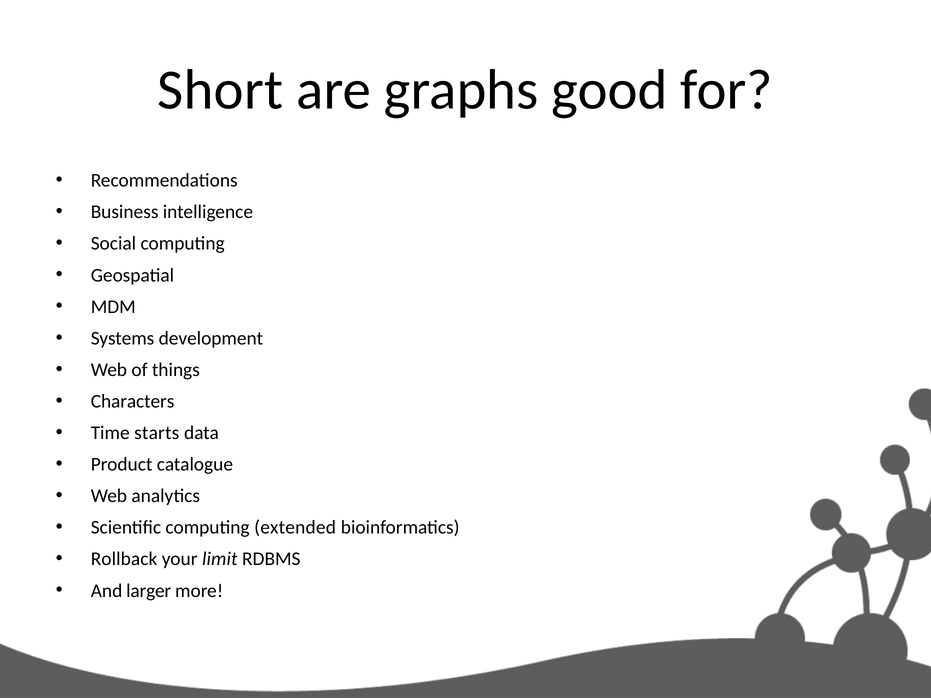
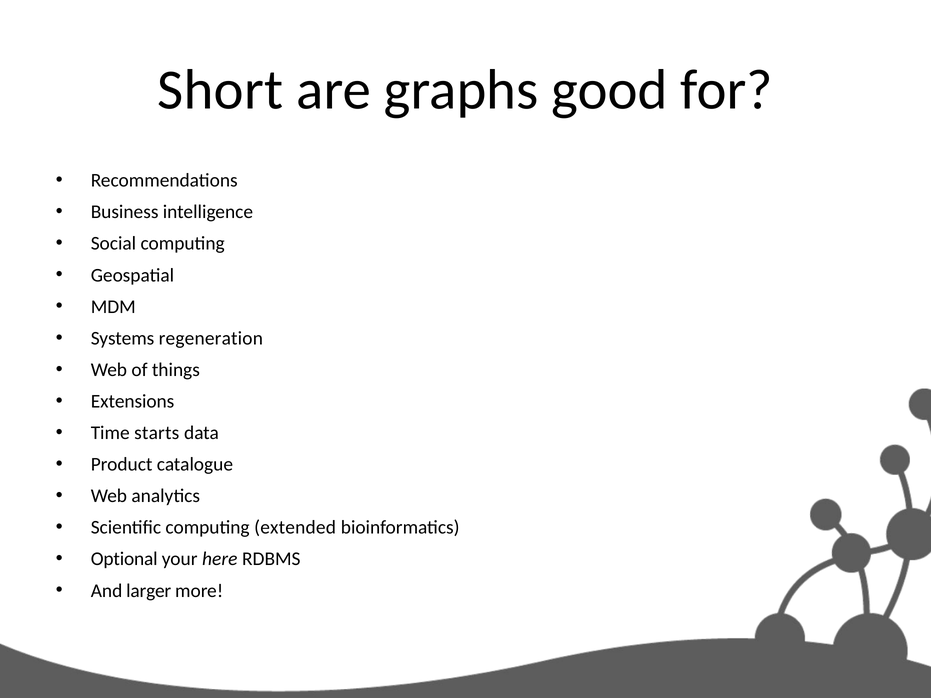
development: development -> regeneration (211, 338)
Characters: Characters -> Extensions (133, 401)
Rollback: Rollback -> Optional (124, 559)
limit: limit -> here (220, 559)
